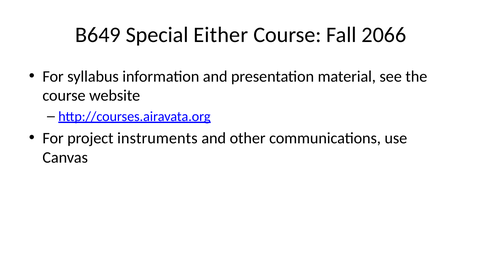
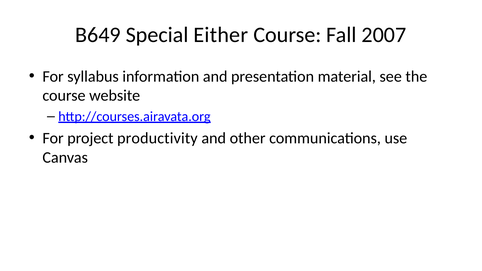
2066: 2066 -> 2007 (384, 35)
instruments: instruments -> productivity (157, 138)
